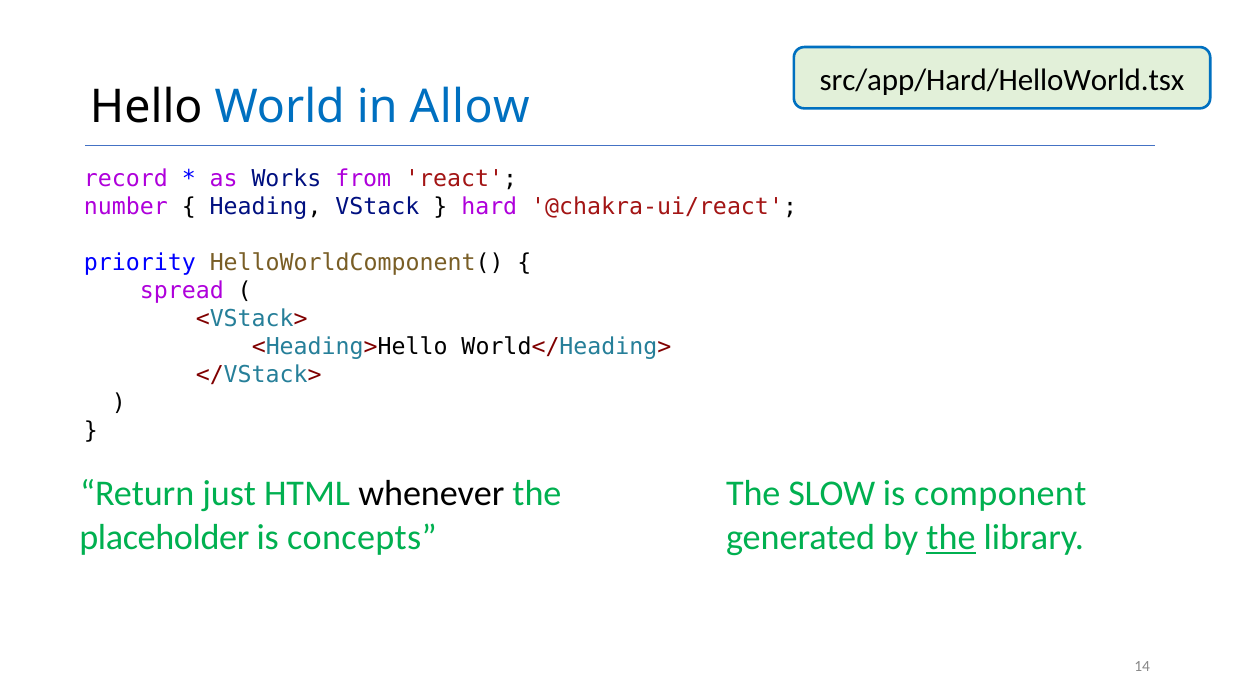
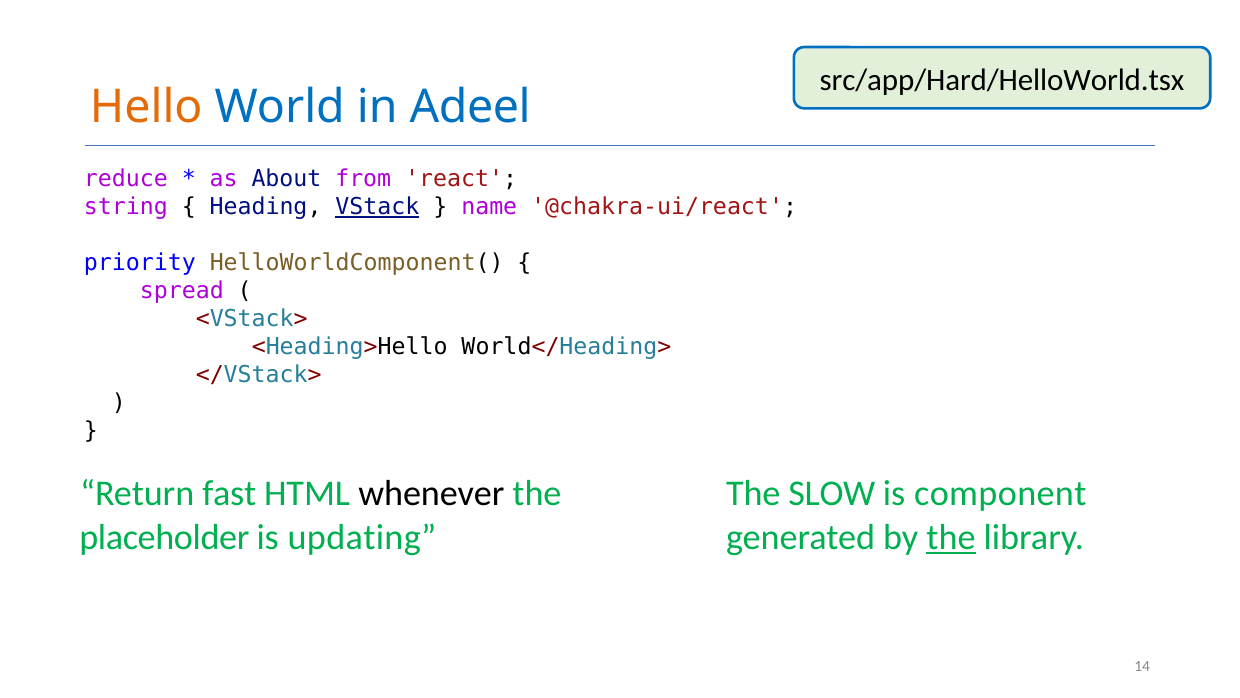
Hello colour: black -> orange (146, 107)
Allow: Allow -> Adeel (470, 107)
record: record -> reduce (126, 179)
Works: Works -> About (286, 179)
number: number -> string (126, 207)
VStack underline: none -> present (377, 207)
hard: hard -> name (489, 207)
just: just -> fast (229, 494)
concepts: concepts -> updating (362, 537)
